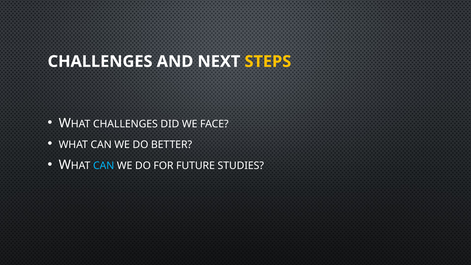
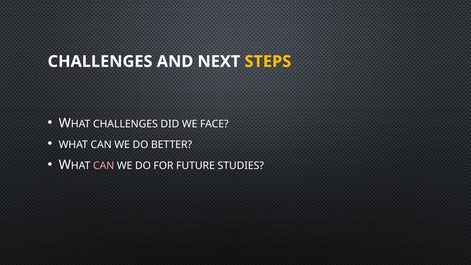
CAN colour: light blue -> pink (104, 166)
